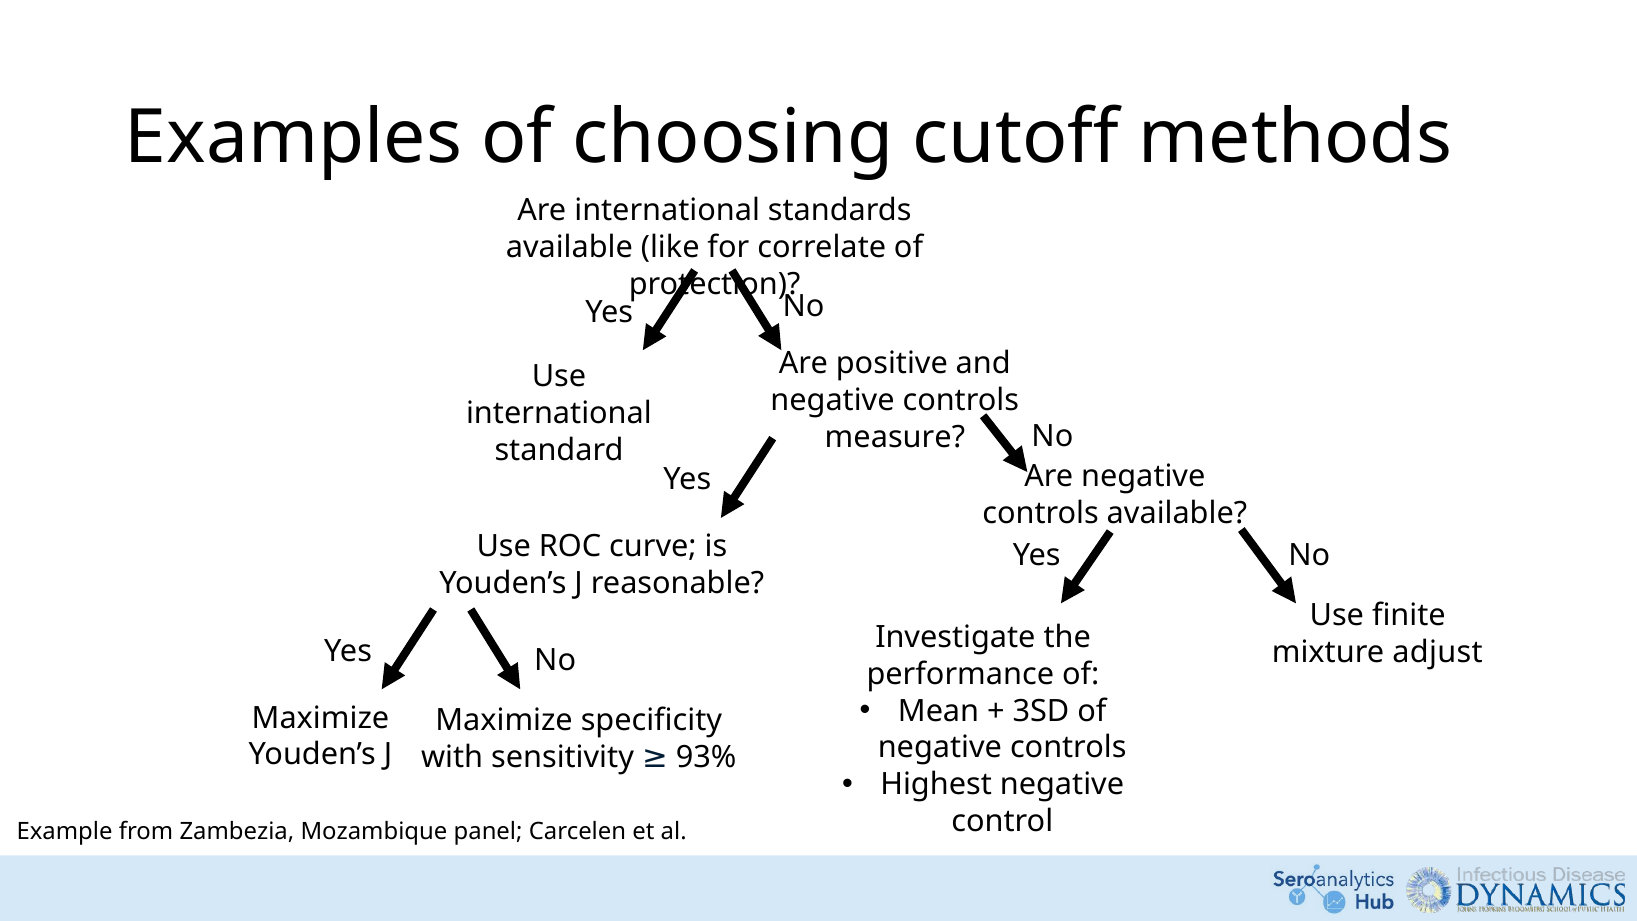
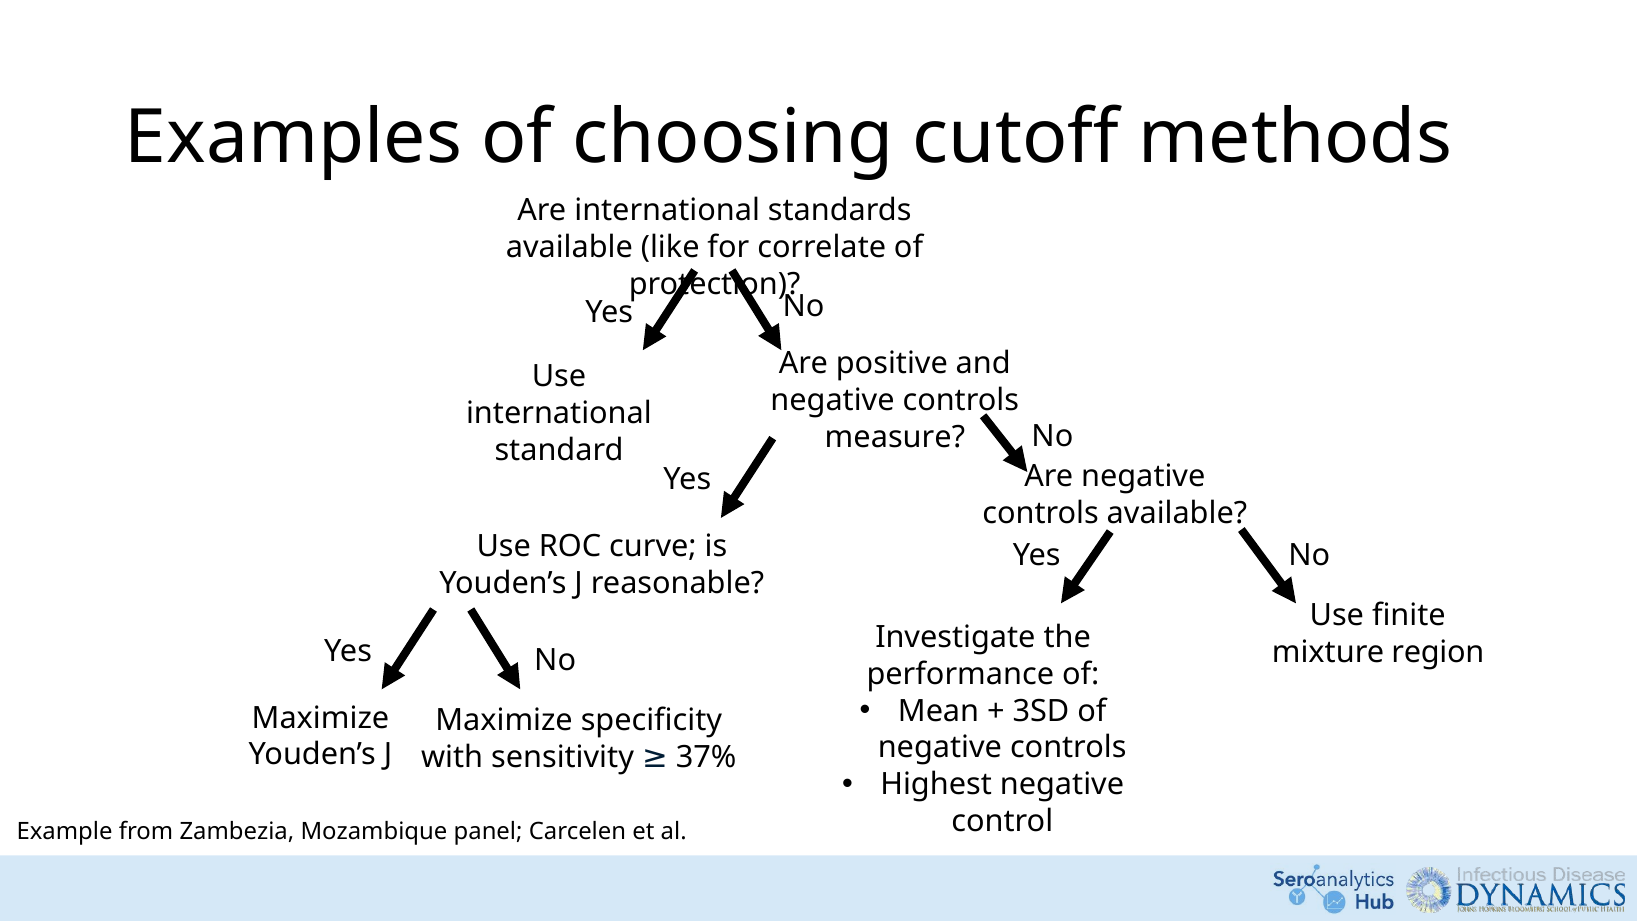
adjust: adjust -> region (1438, 652)
93%: 93% -> 37% (706, 757)
